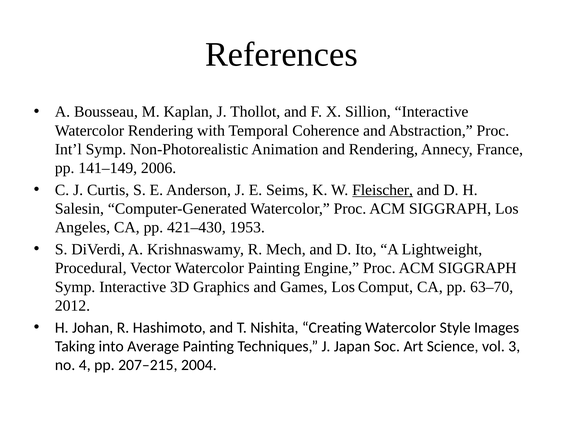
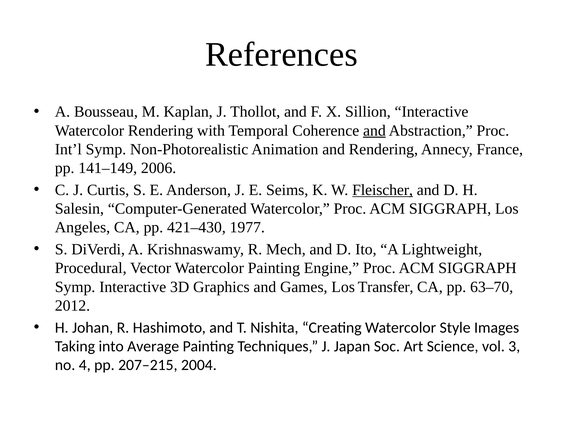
and underline: none -> present (374, 131)
1953: 1953 -> 1977 (247, 228)
Comput: Comput -> Transfer (386, 287)
